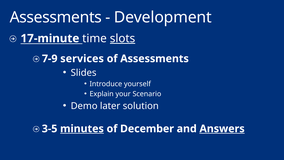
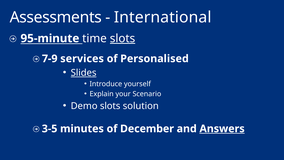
Development: Development -> International (163, 17)
17-minute: 17-minute -> 95-minute (50, 38)
of Assessments: Assessments -> Personalised (154, 59)
Slides underline: none -> present (84, 73)
Demo later: later -> slots (110, 106)
minutes underline: present -> none (82, 129)
